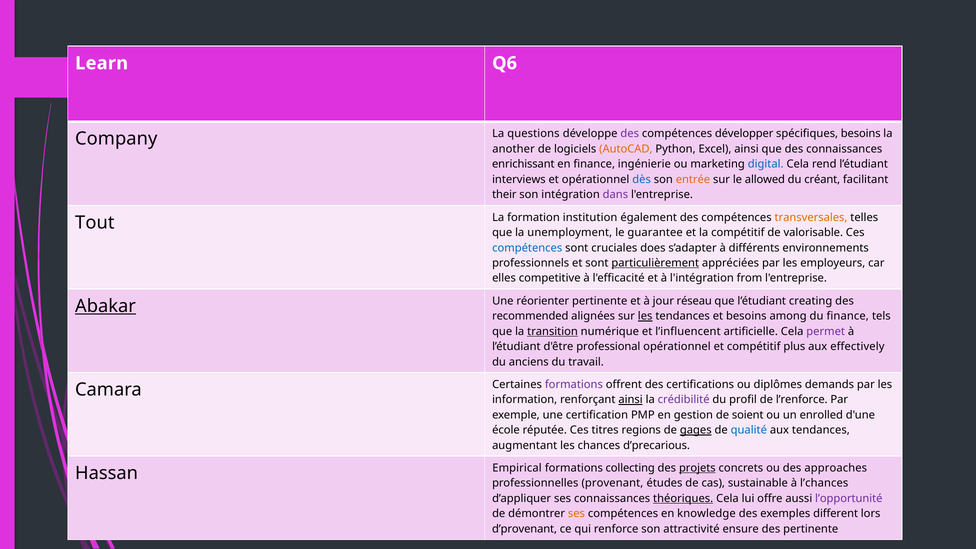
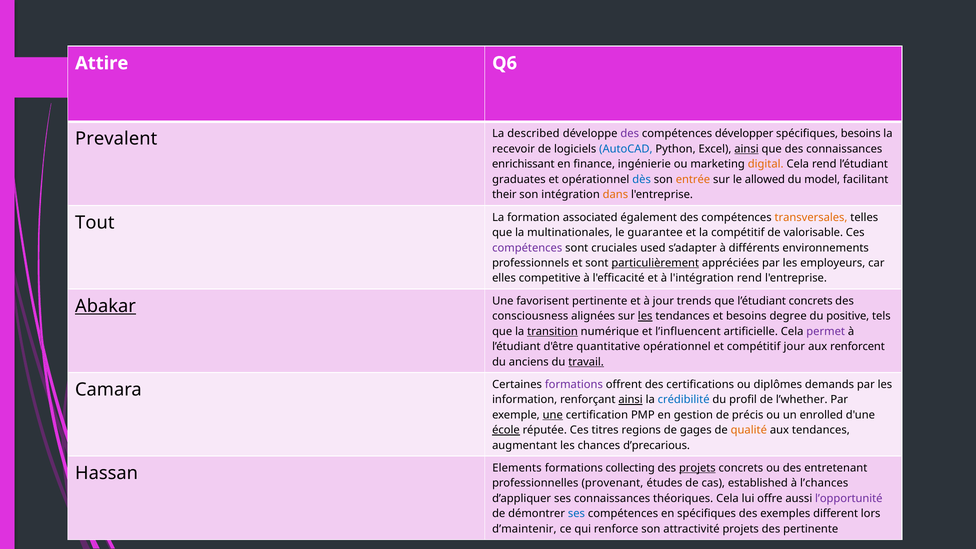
Learn: Learn -> Attire (102, 63)
Company: Company -> Prevalent (116, 139)
questions: questions -> described (533, 134)
another: another -> recevoir (514, 149)
AutoCAD colour: orange -> blue (626, 149)
ainsi underline: none -> present (746, 149)
digital colour: blue -> orange (766, 164)
interviews: interviews -> graduates (519, 179)
créant: créant -> model (822, 179)
dans colour: purple -> orange (615, 195)
institution: institution -> associated (590, 217)
unemployment: unemployment -> multinationales (570, 233)
compétences colour: blue -> purple (527, 248)
does: does -> used (653, 248)
l'intégration from: from -> rend (749, 278)
réorienter: réorienter -> favorisent (543, 301)
réseau: réseau -> trends (694, 301)
l’étudiant creating: creating -> concrets (811, 301)
recommended: recommended -> consciousness (530, 316)
among: among -> degree (788, 316)
du finance: finance -> positive (848, 316)
professional: professional -> quantitative (608, 347)
compétitif plus: plus -> jour (794, 347)
effectively: effectively -> renforcent (857, 347)
travail underline: none -> present (586, 362)
crédibilité colour: purple -> blue (684, 400)
l’renforce: l’renforce -> l’whether (802, 400)
une underline: none -> present (553, 415)
soient: soient -> précis (748, 415)
école underline: none -> present (506, 430)
gages underline: present -> none (696, 430)
qualité colour: blue -> orange (749, 430)
Empirical: Empirical -> Elements (517, 468)
approaches: approaches -> entretenant (836, 468)
sustainable: sustainable -> established (758, 483)
théoriques underline: present -> none (683, 499)
ses colour: orange -> blue (576, 514)
en knowledge: knowledge -> spécifiques (707, 514)
d’provenant: d’provenant -> d’maintenir (524, 529)
attractivité ensure: ensure -> projets (741, 529)
